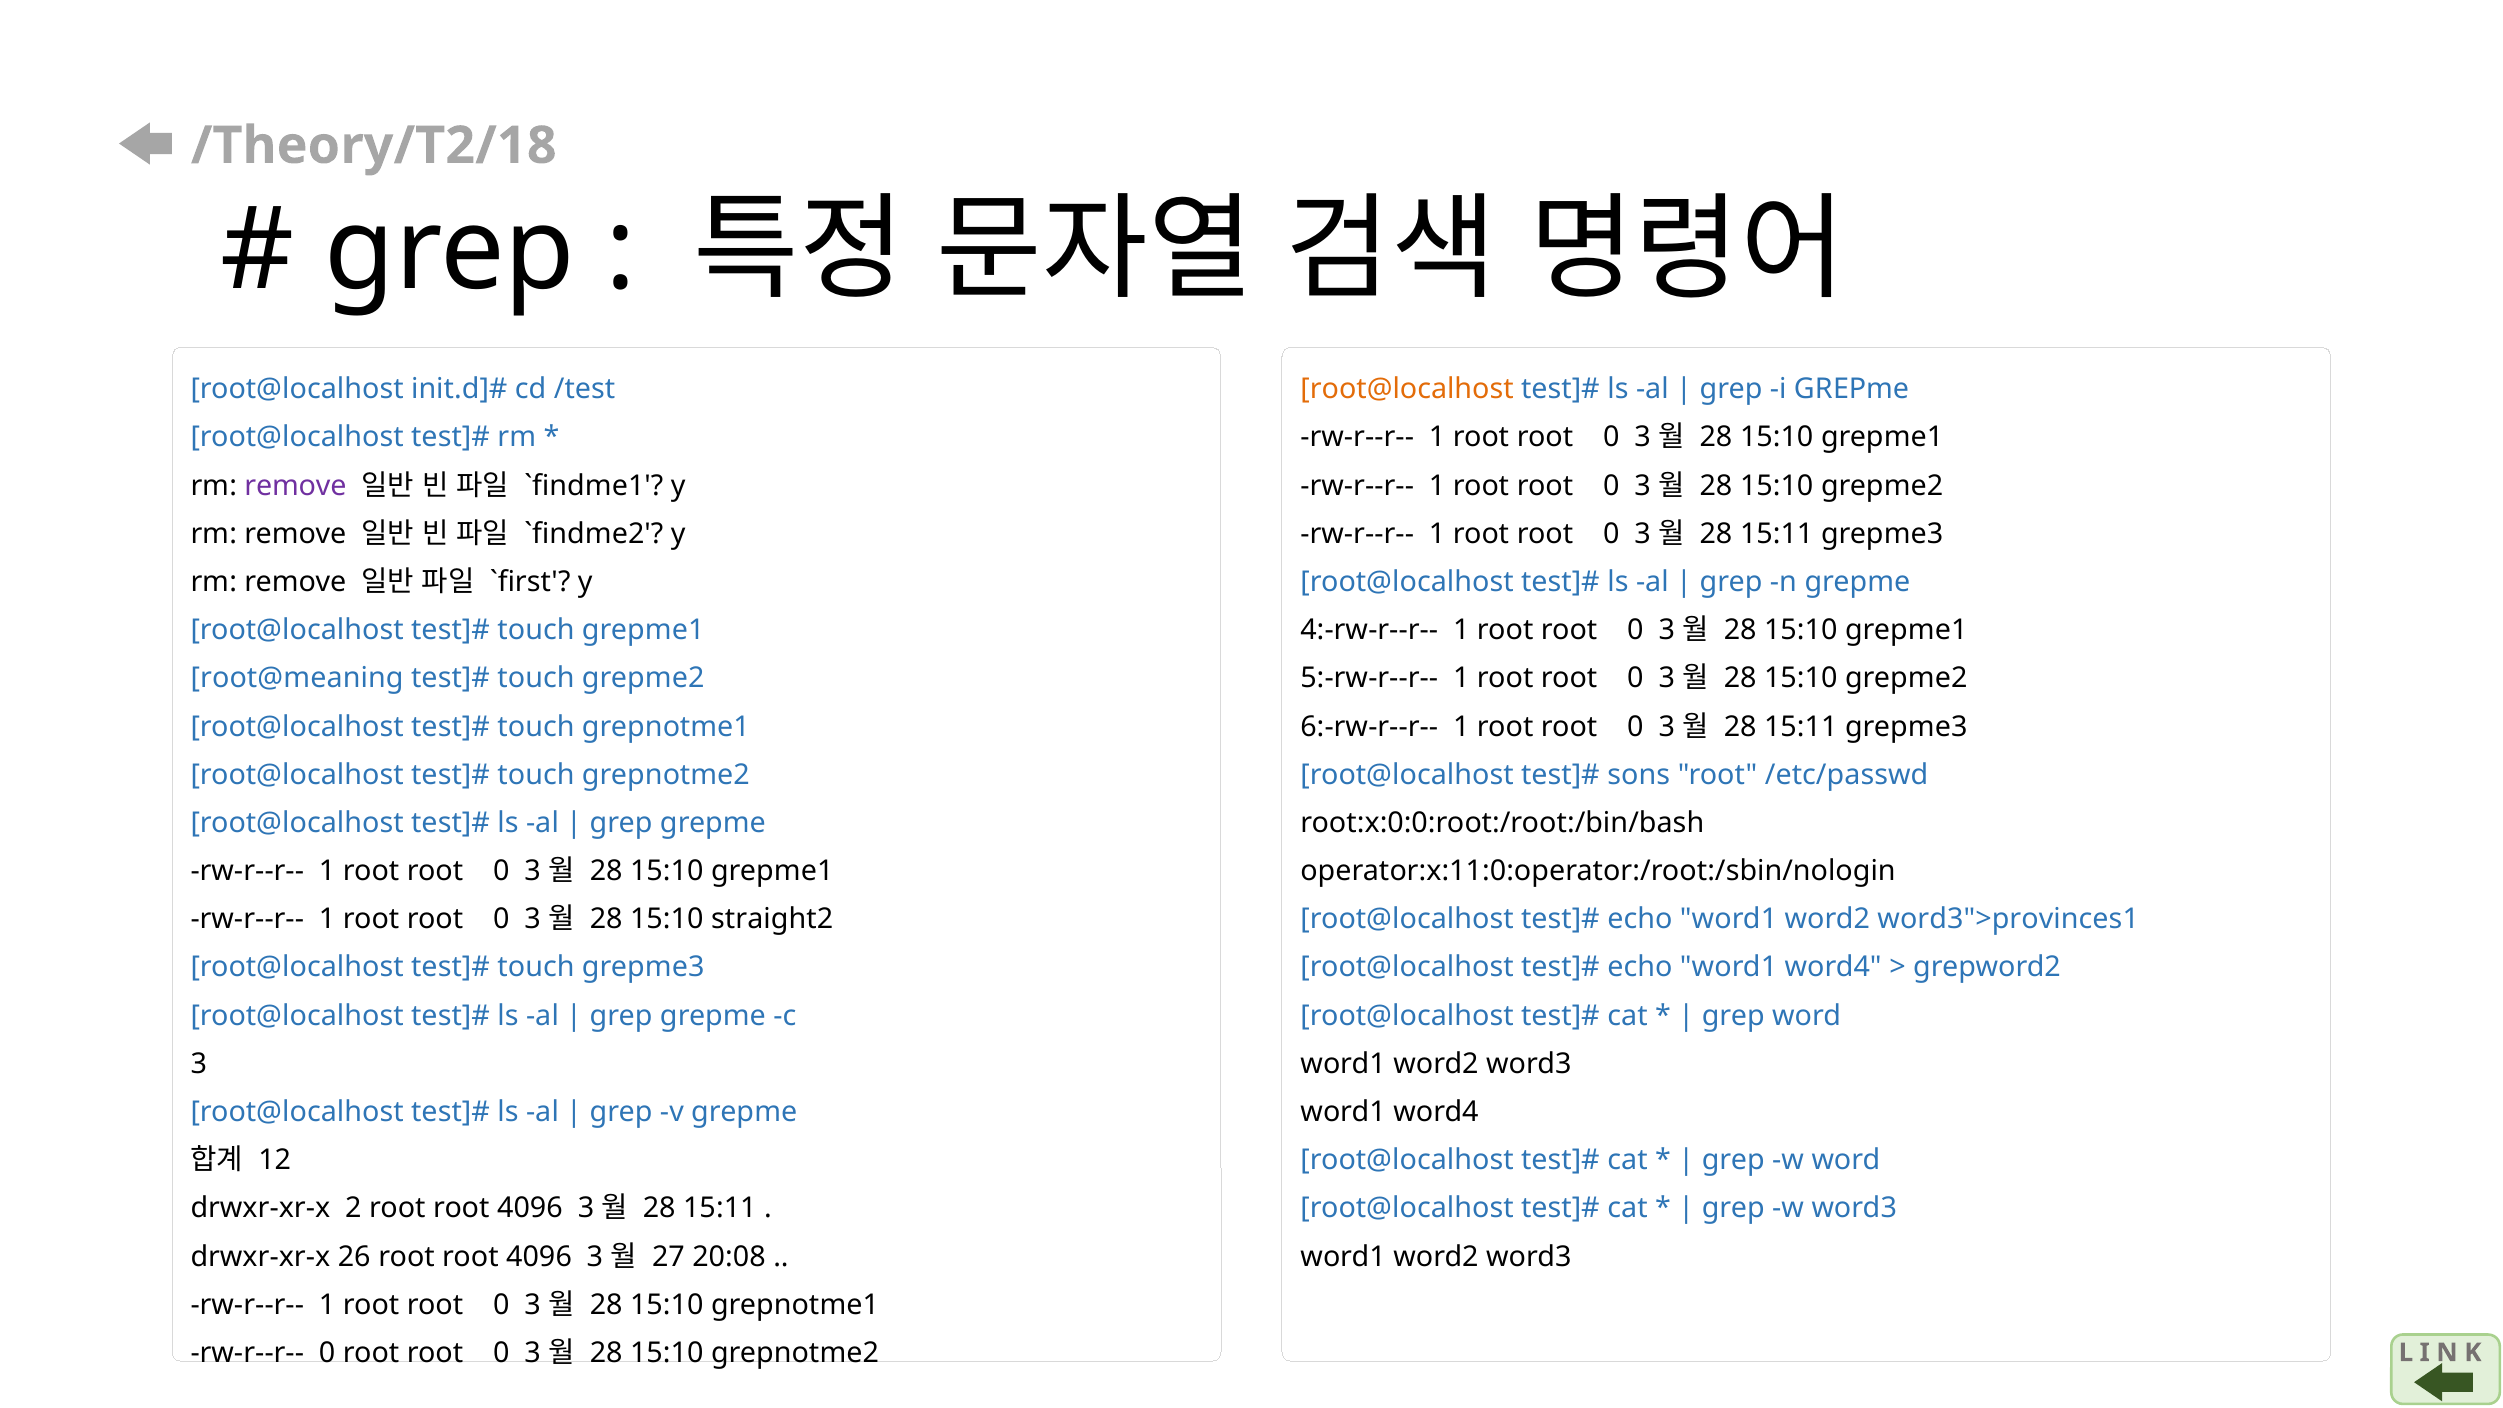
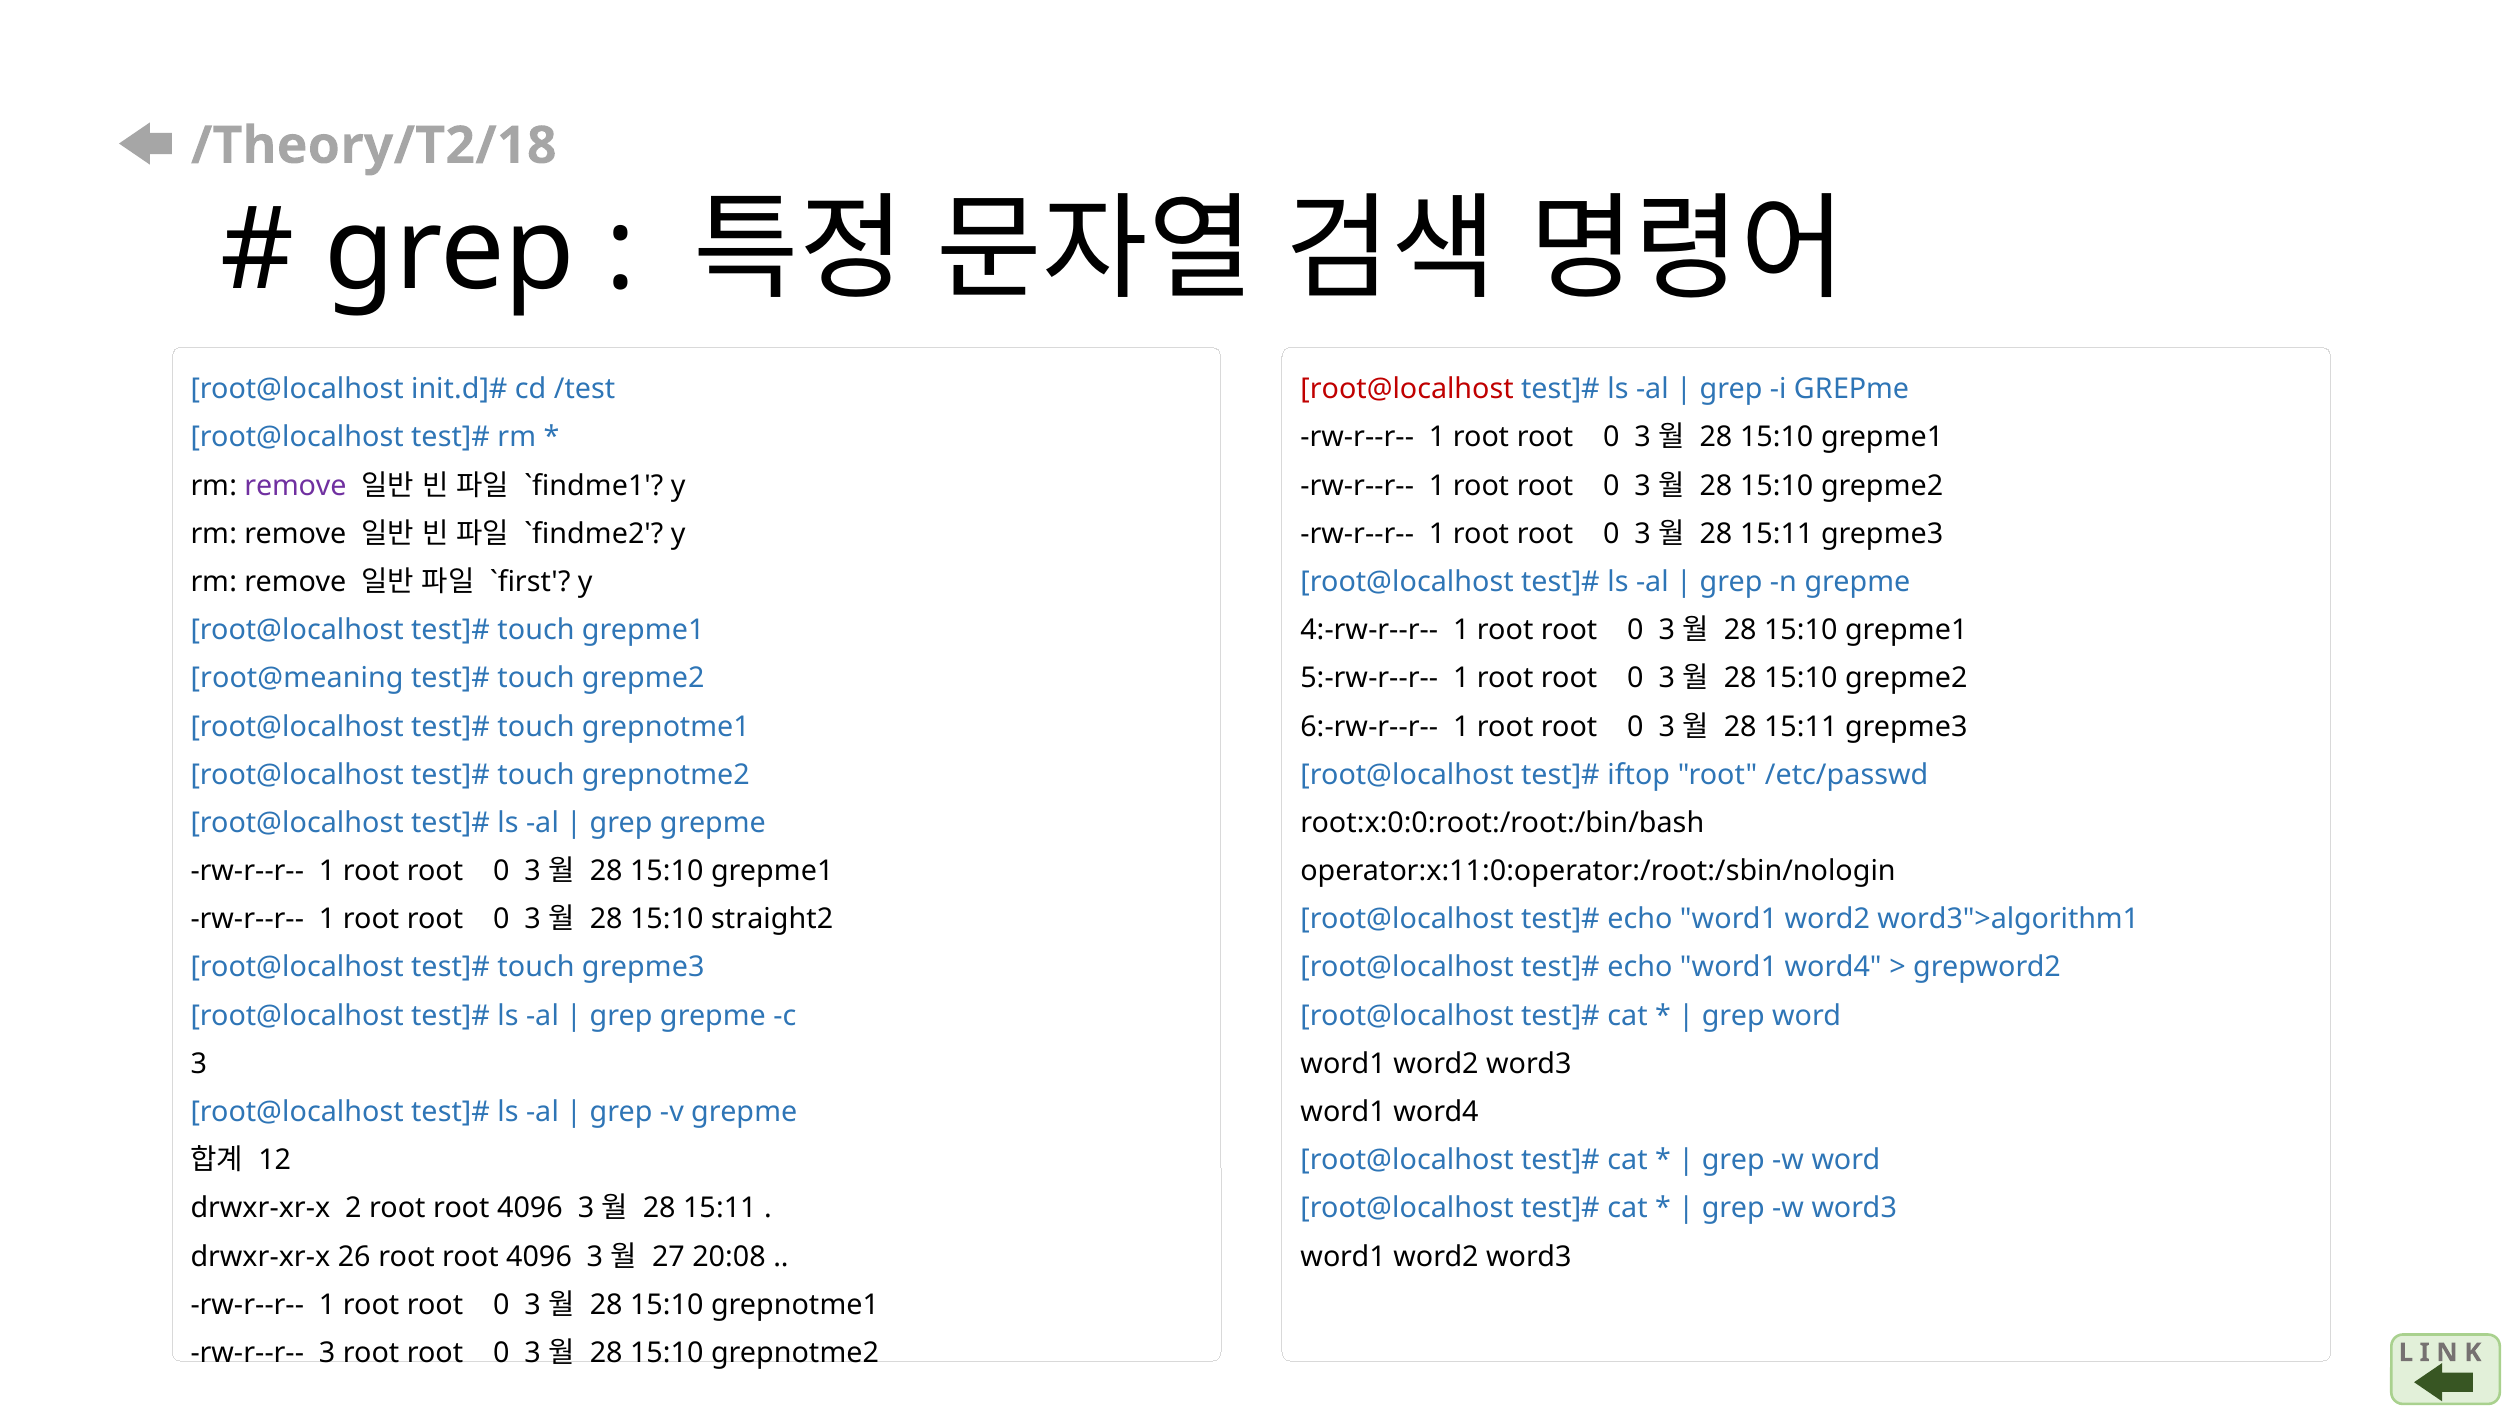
root@localhost colour: orange -> red (1407, 389)
sons: sons -> iftop (1639, 775)
word3">provinces1: word3">provinces1 -> word3">algorithm1 (2008, 919)
rw-r--r-- 0: 0 -> 3 (327, 1353)
